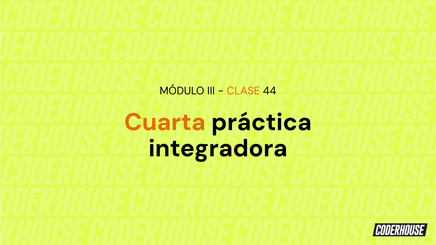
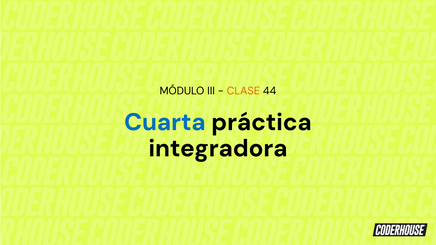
Cuarta colour: orange -> blue (165, 122)
